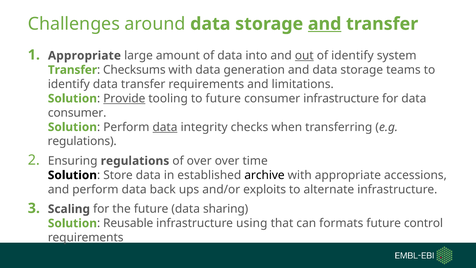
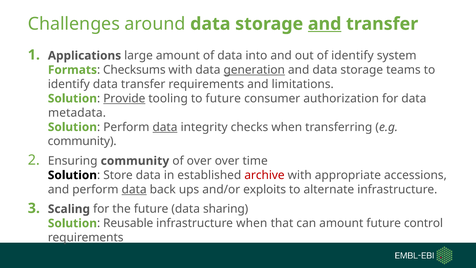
Appropriate: Appropriate -> Applications (85, 56)
out underline: present -> none (304, 56)
Transfer: Transfer -> Formats (72, 70)
generation underline: none -> present (254, 70)
consumer infrastructure: infrastructure -> authorization (341, 98)
consumer: consumer -> metadata (77, 113)
regulations: regulations -> community (82, 141)
Ensuring regulations: regulations -> community (135, 161)
archive colour: black -> red (264, 175)
data underline: none -> present (134, 189)
infrastructure using: using -> when (252, 223)
can formats: formats -> amount (341, 223)
